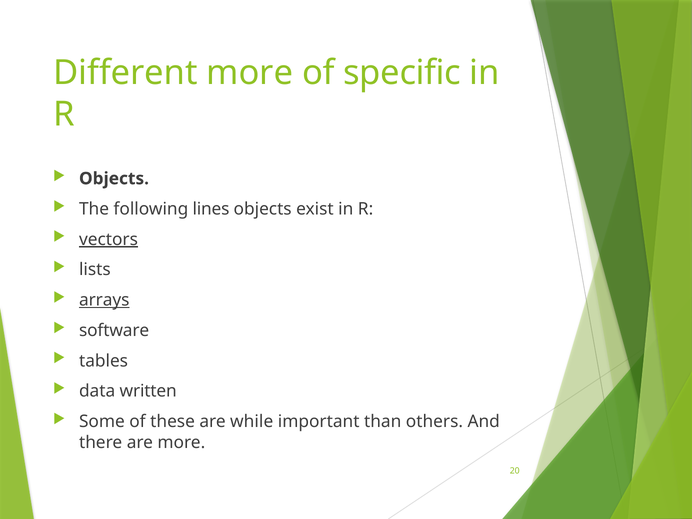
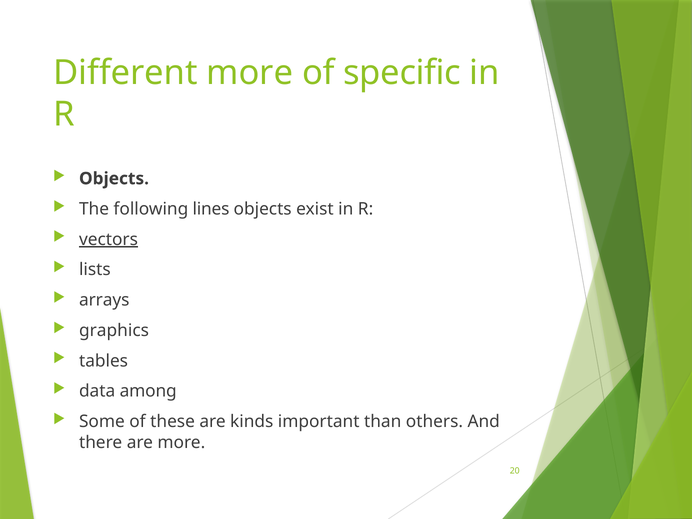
arrays underline: present -> none (104, 300)
software: software -> graphics (114, 330)
written: written -> among (148, 391)
while: while -> kinds (252, 422)
